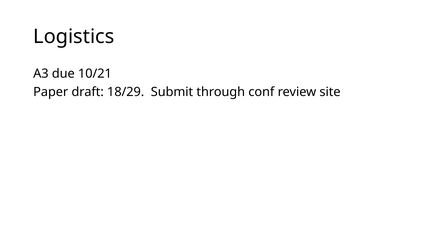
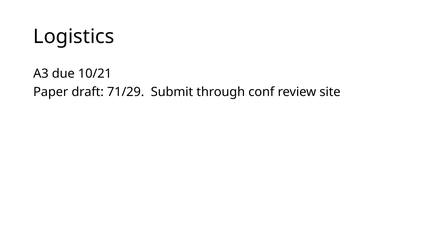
18/29: 18/29 -> 71/29 (126, 92)
